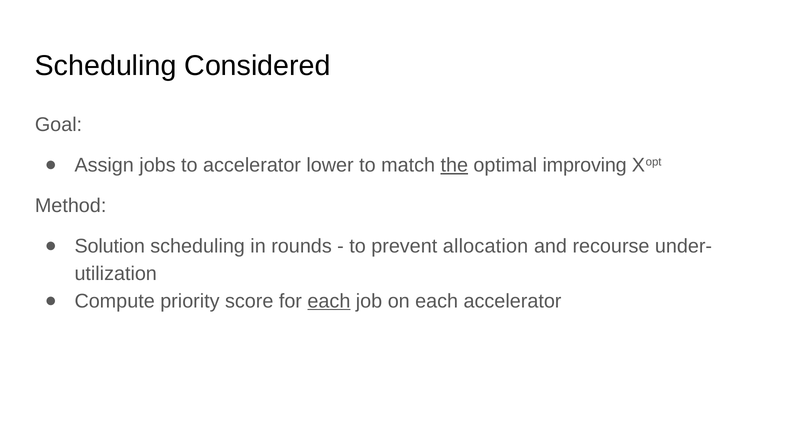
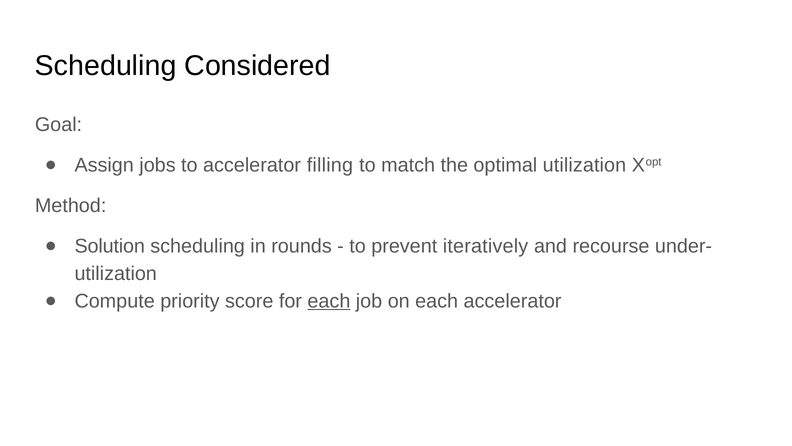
lower: lower -> filling (330, 165)
the underline: present -> none (454, 165)
optimal improving: improving -> utilization (584, 165)
allocation: allocation -> iteratively (486, 246)
